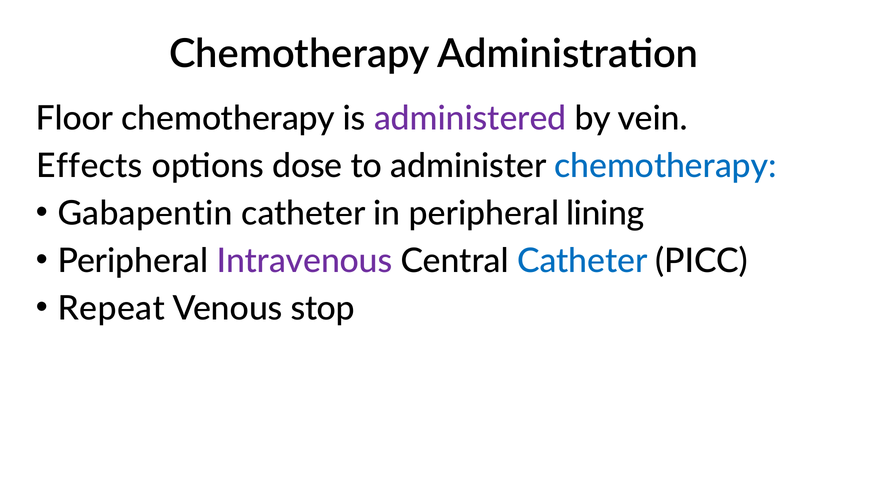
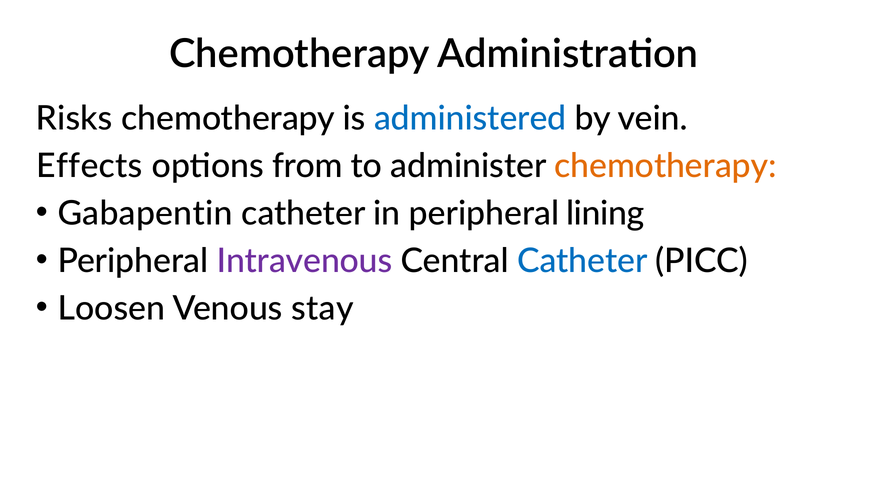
Floor: Floor -> Risks (74, 118)
administered colour: purple -> blue (470, 118)
dose: dose -> from (307, 166)
chemotherapy colour: blue -> orange (666, 166)
Repeat: Repeat -> Loosen (111, 308)
stop: stop -> stay (322, 308)
